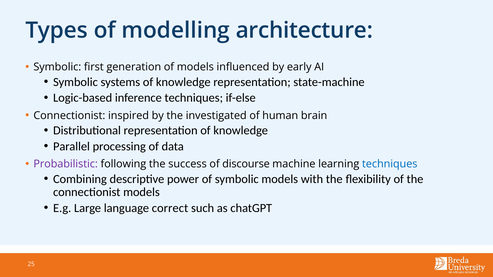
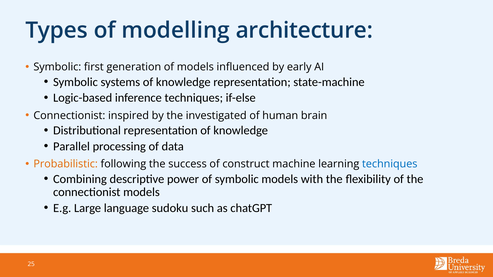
Probabilistic colour: purple -> orange (66, 164)
discourse: discourse -> construct (246, 164)
correct: correct -> sudoku (170, 208)
